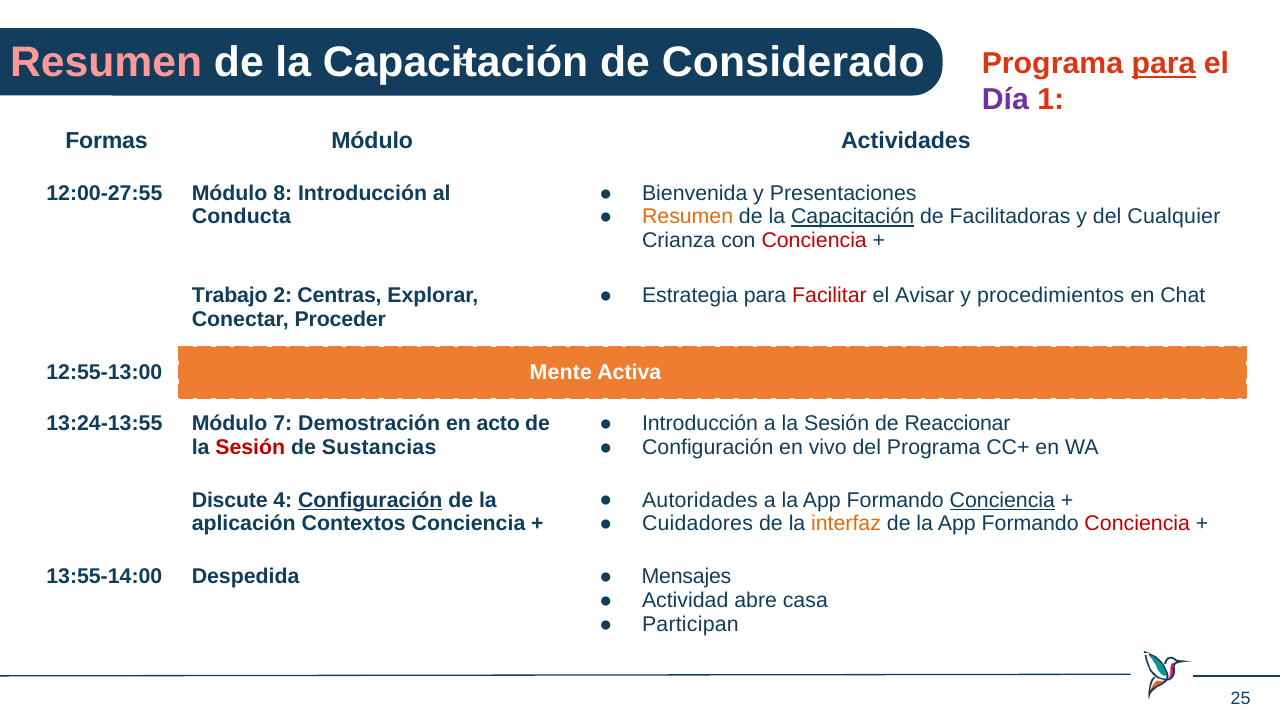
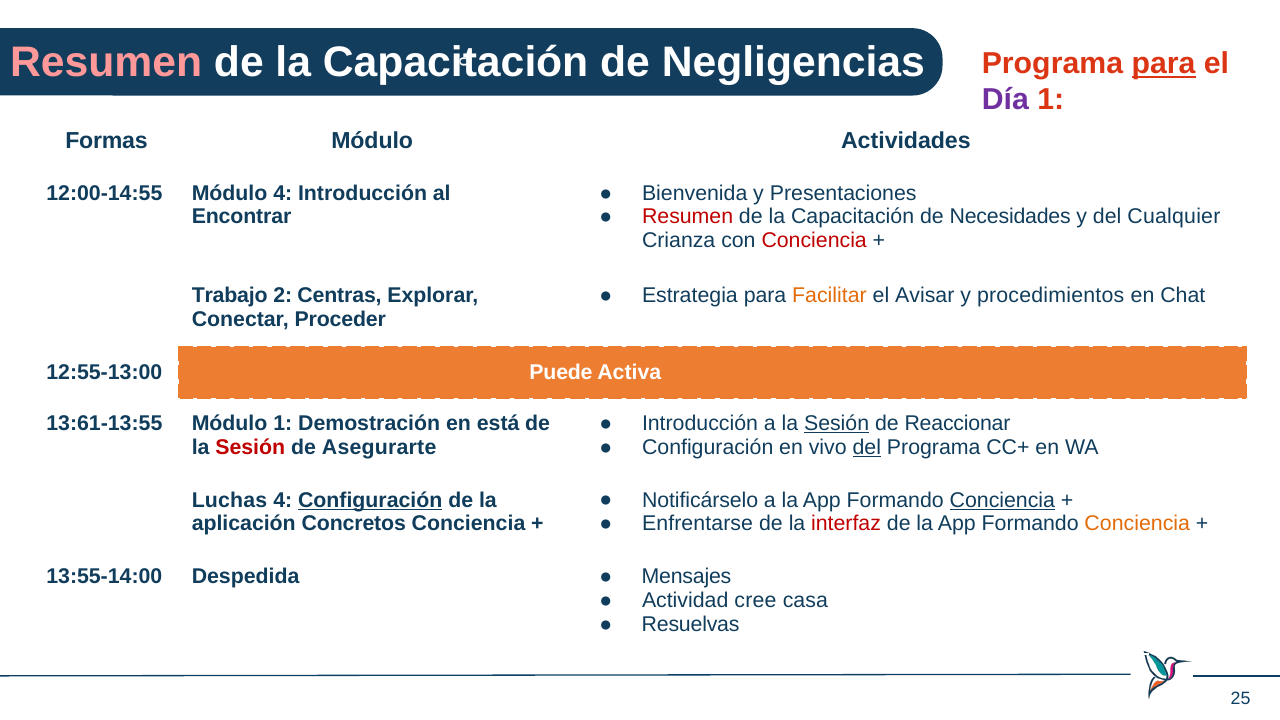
Considerado: Considerado -> Negligencias (793, 63)
12:00-27:55: 12:00-27:55 -> 12:00-14:55 (104, 193)
Módulo 8: 8 -> 4 (283, 193)
Conducta: Conducta -> Encontrar (242, 217)
Resumen colour: orange -> red (688, 217)
Capacitación underline: present -> none (853, 217)
Facilitadoras: Facilitadoras -> Necesidades (1010, 217)
Facilitar colour: red -> orange (829, 295)
Mente: Mente -> Puede (561, 372)
13:24-13:55: 13:24-13:55 -> 13:61-13:55 (104, 423)
Módulo 7: 7 -> 1 (283, 423)
acto: acto -> está (498, 423)
Sesión underline: none -> present (837, 423)
del underline: none -> present (867, 447)
Sustancias: Sustancias -> Asegurarte (379, 447)
Autoridades: Autoridades -> Notificárselo (700, 500)
Discute: Discute -> Luchas (230, 500)
Contextos: Contextos -> Concretos (354, 524)
Cuidadores: Cuidadores -> Enfrentarse (698, 524)
interfaz colour: orange -> red (846, 524)
Conciencia colour: red -> orange (1137, 524)
abre: abre -> cree (756, 601)
Participan: Participan -> Resuelvas (691, 625)
